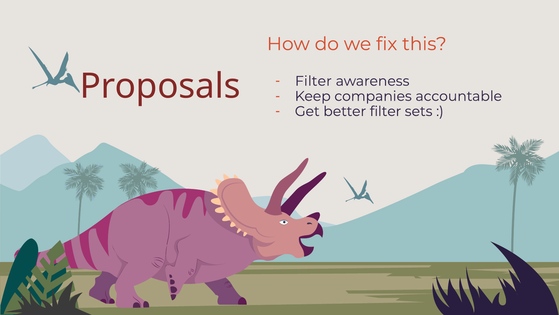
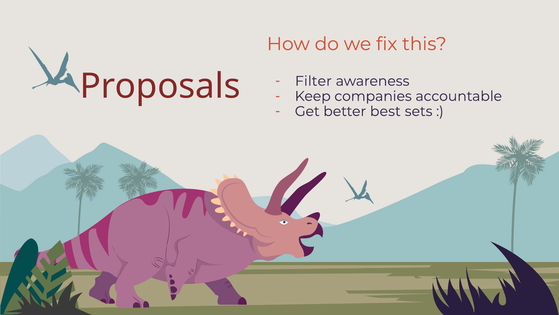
better filter: filter -> best (385, 111)
